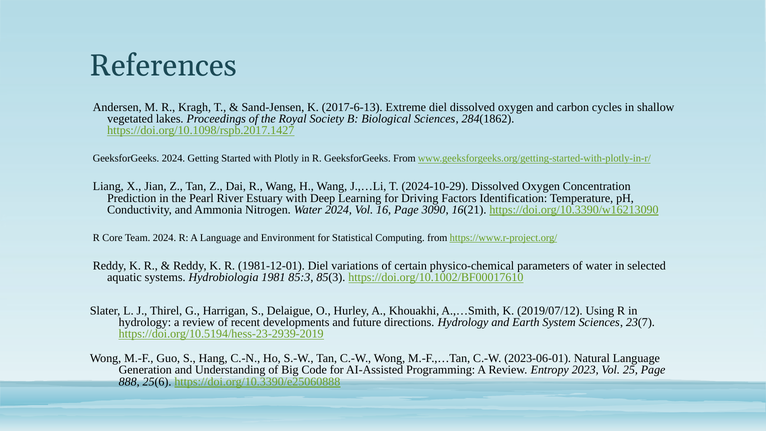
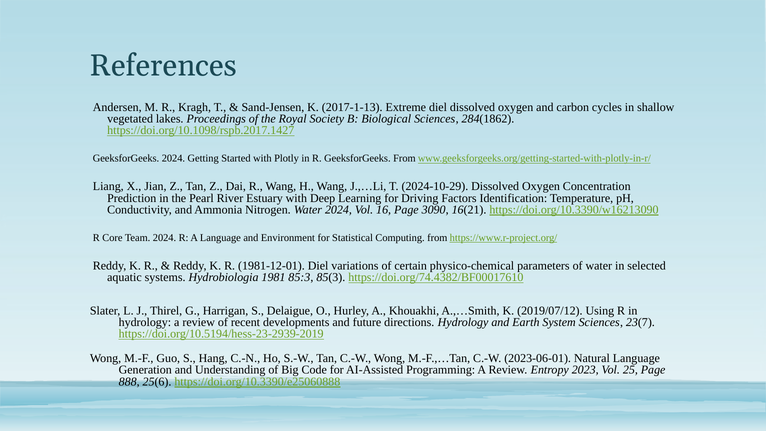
2017-6-13: 2017-6-13 -> 2017-1-13 (352, 107)
https://doi.org/10.1002/BF00017610: https://doi.org/10.1002/BF00017610 -> https://doi.org/74.4382/BF00017610 (436, 277)
